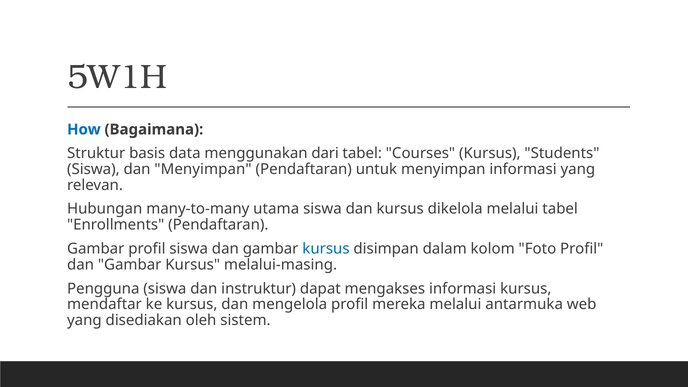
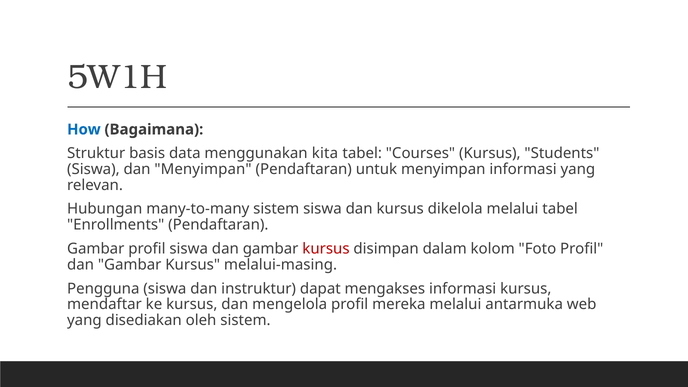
dari: dari -> kita (325, 153)
many-to-many utama: utama -> sistem (276, 209)
kursus colour: blue -> red (326, 249)
